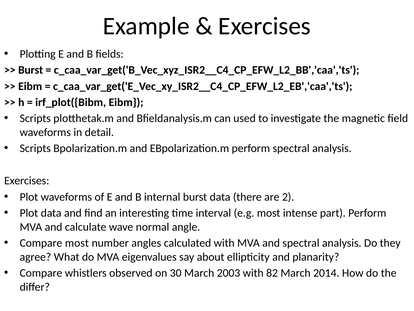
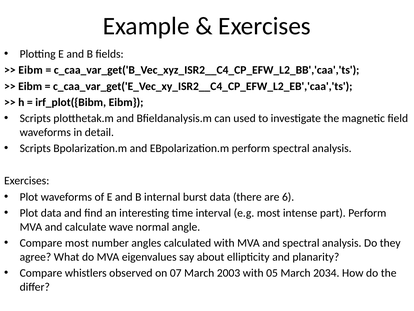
Burst: Burst -> Eibm (31, 70)
2: 2 -> 6 (288, 197)
30: 30 -> 07 (176, 273)
82: 82 -> 05 (272, 273)
2014: 2014 -> 2034 (326, 273)
